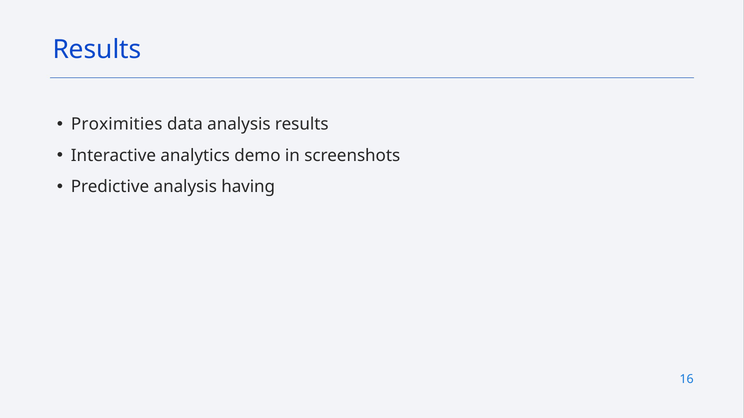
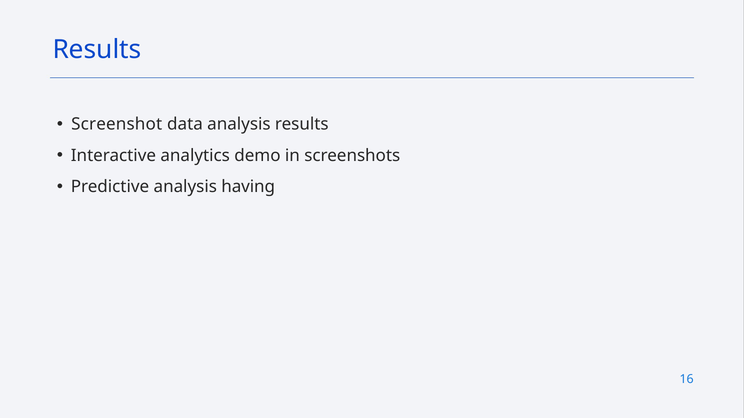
Proximities: Proximities -> Screenshot (117, 124)
